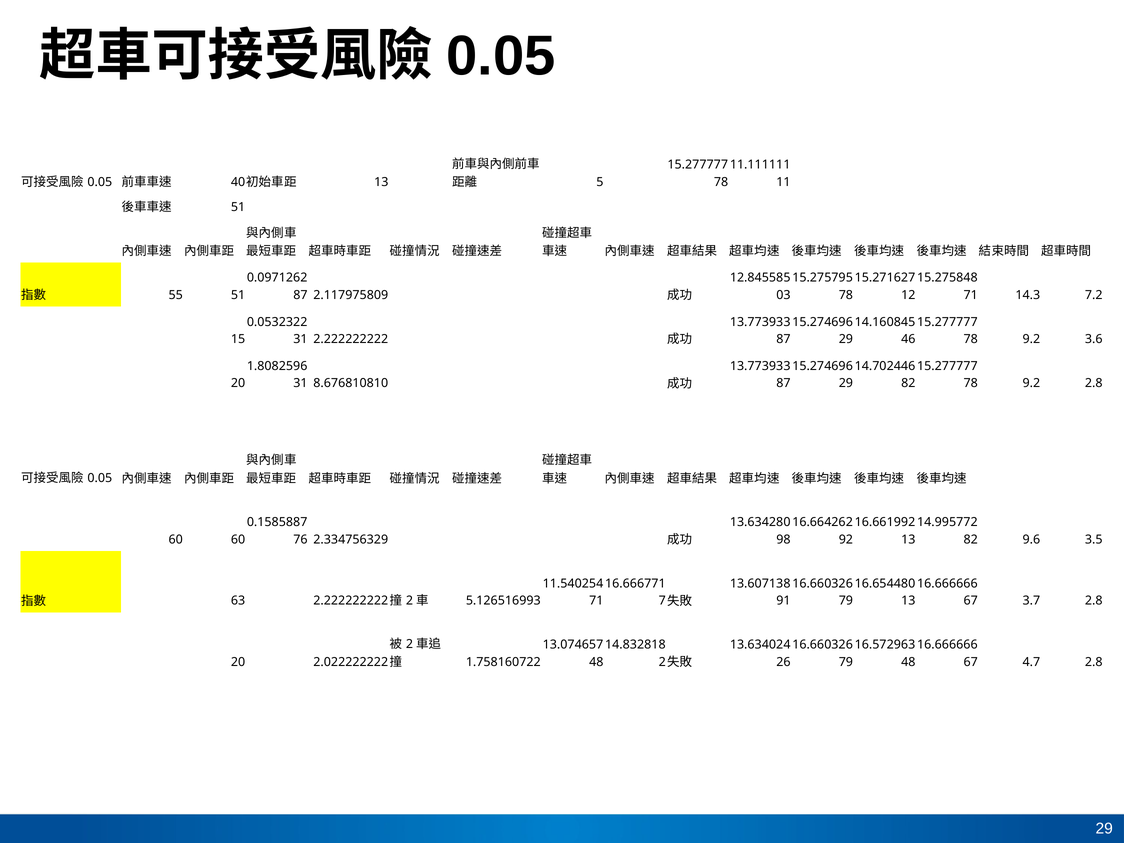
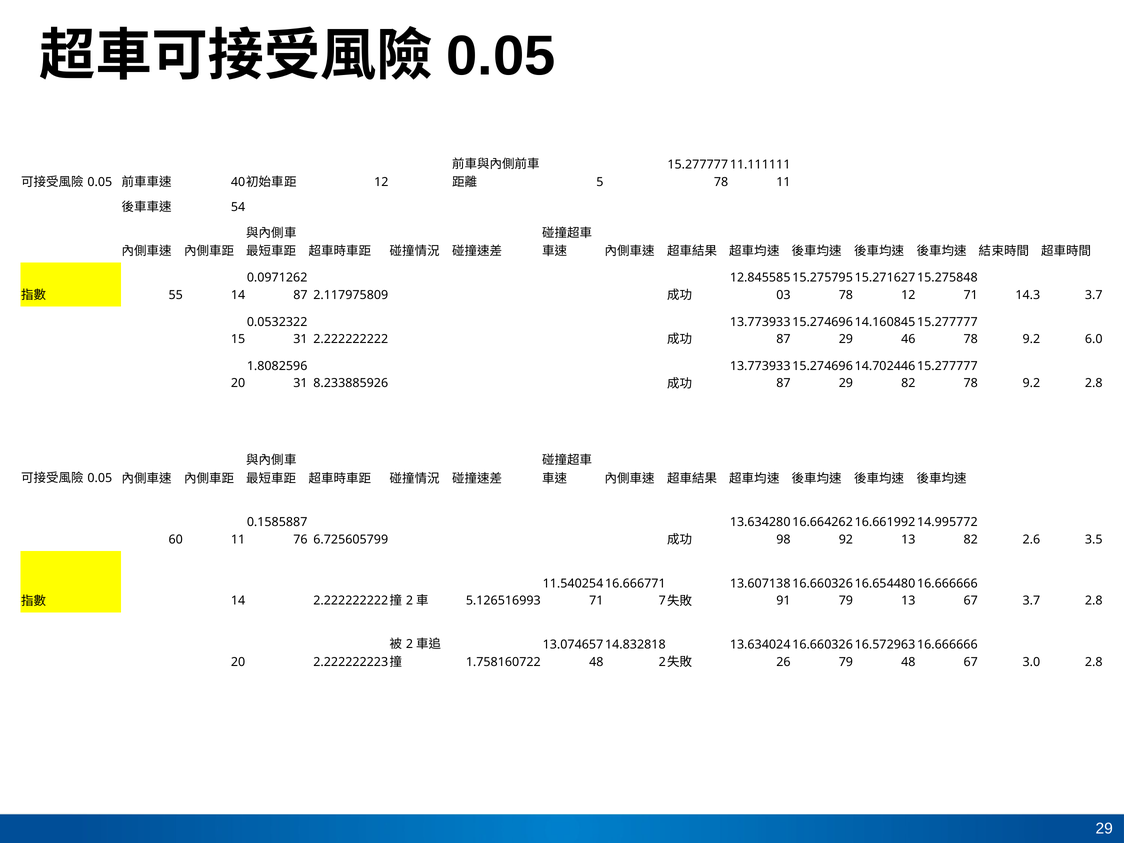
13: 13 -> 12 (381, 182)
51: 51 -> 54 (238, 207)
55 51: 51 -> 14 (238, 295)
14.3 7.2: 7.2 -> 3.7 (1094, 295)
3.6: 3.6 -> 6.0 (1094, 339)
8.676810810: 8.676810810 -> 8.233885926 (351, 383)
60 60: 60 -> 11 (238, 540)
2.334756329: 2.334756329 -> 6.725605799 (351, 540)
9.6: 9.6 -> 2.6 (1031, 540)
63: 63 -> 14 (238, 601)
2.022222222: 2.022222222 -> 2.222222223 (351, 662)
4.7: 4.7 -> 3.0 (1031, 662)
